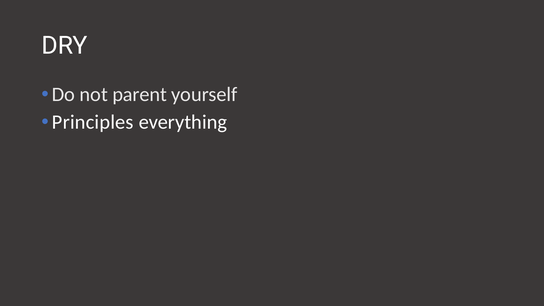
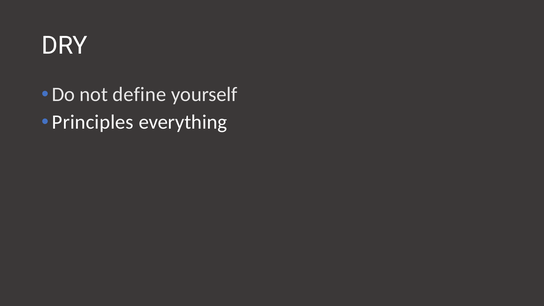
parent: parent -> define (139, 94)
